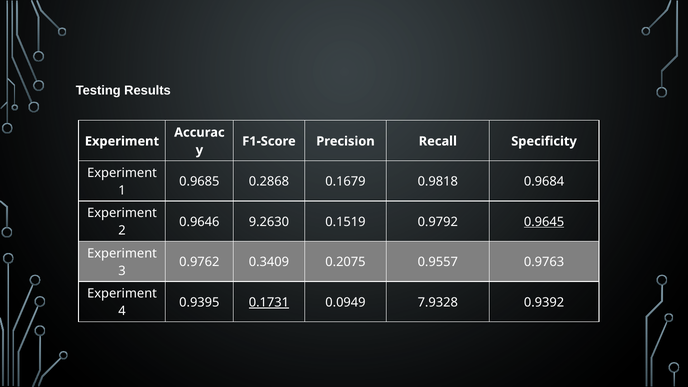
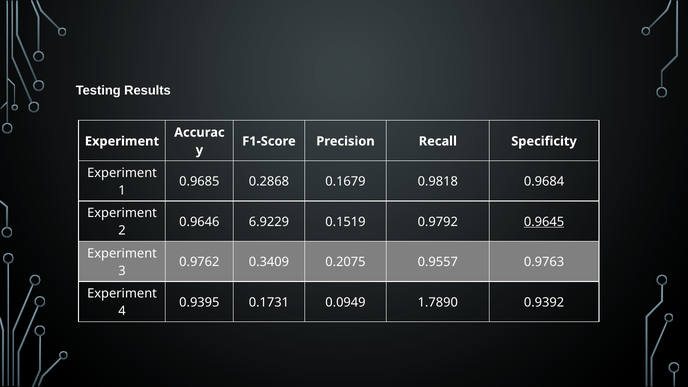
9.2630: 9.2630 -> 6.9229 (269, 222)
0.1731 underline: present -> none (269, 302)
7.9328: 7.9328 -> 1.7890 (438, 302)
